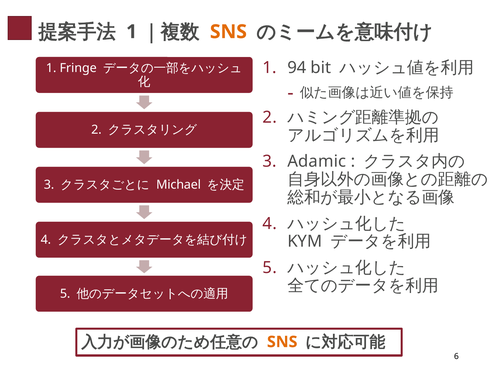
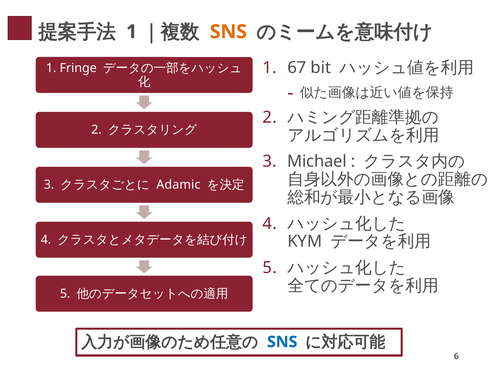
94: 94 -> 67 (297, 68)
Adamic: Adamic -> Michael (317, 161)
Michael: Michael -> Adamic (178, 184)
SNS colour: orange -> blue (282, 341)
